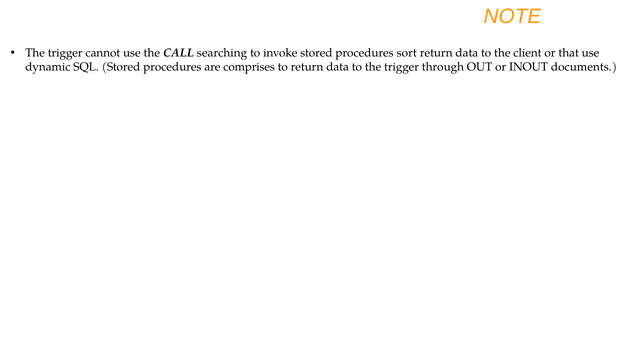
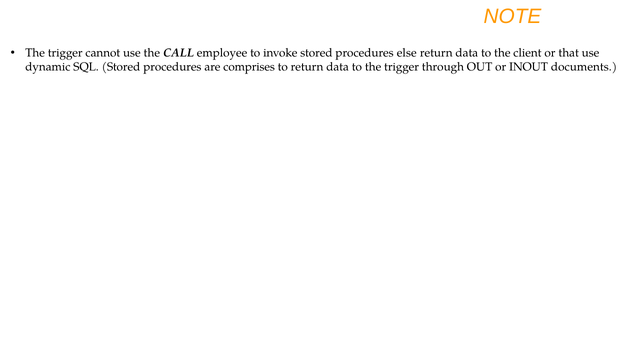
searching: searching -> employee (222, 53)
sort: sort -> else (407, 53)
